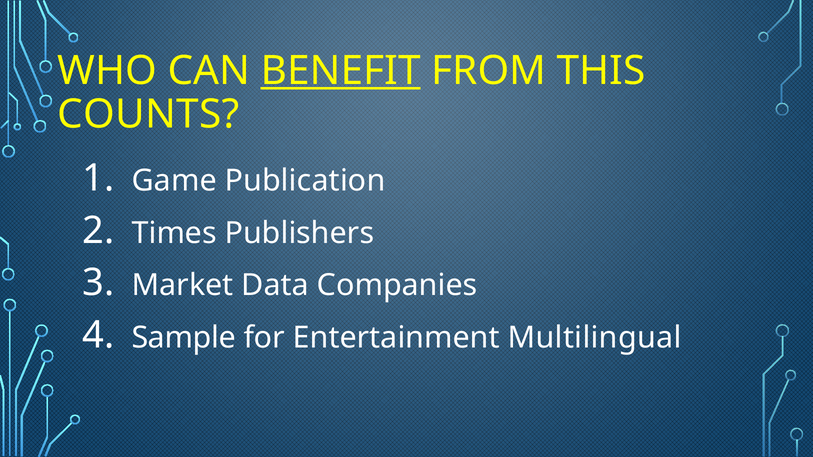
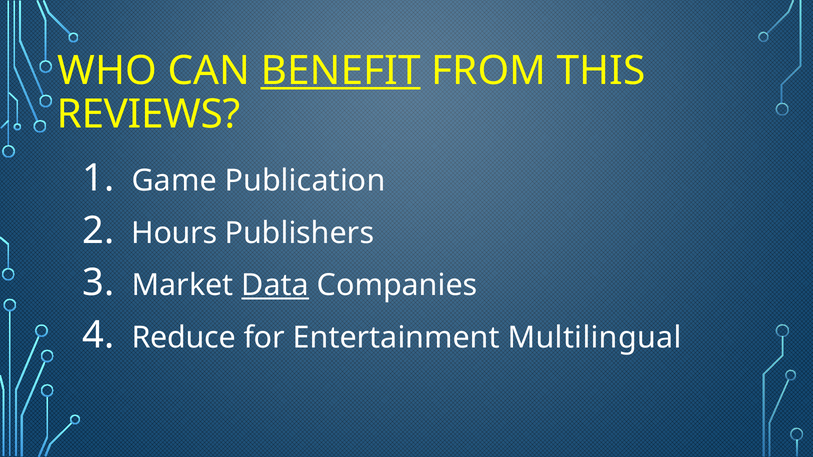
COUNTS: COUNTS -> REVIEWS (149, 115)
Times: Times -> Hours (174, 233)
Data underline: none -> present (275, 285)
Sample: Sample -> Reduce (184, 338)
